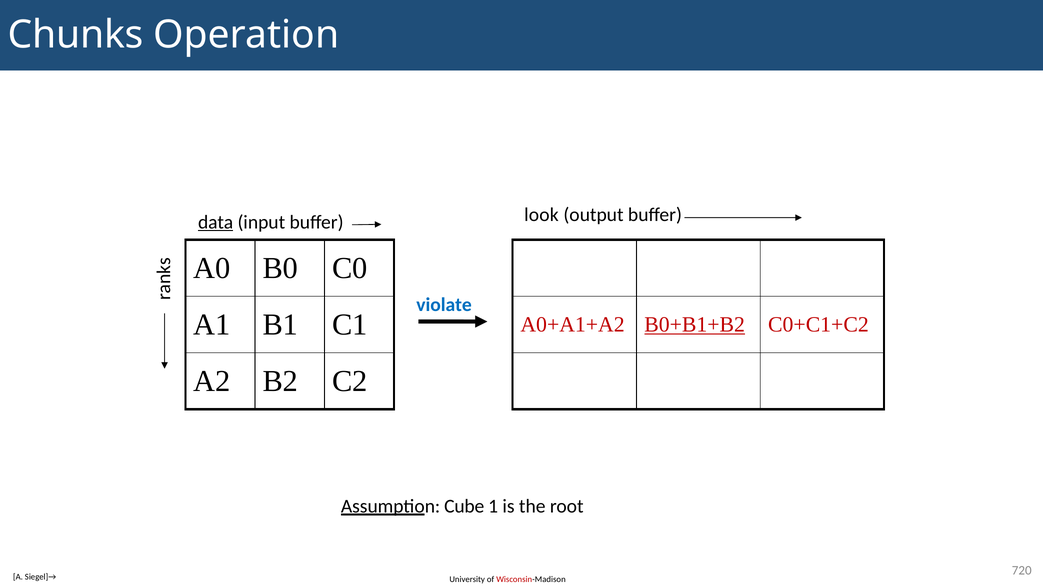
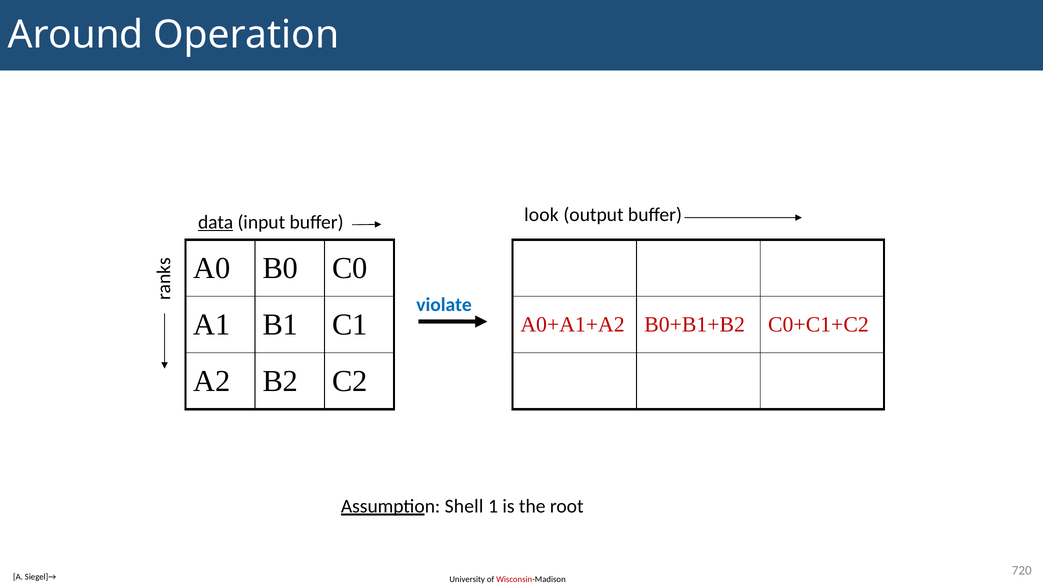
Chunks: Chunks -> Around (76, 35)
B0+B1+B2 underline: present -> none (695, 325)
Cube: Cube -> Shell (464, 506)
